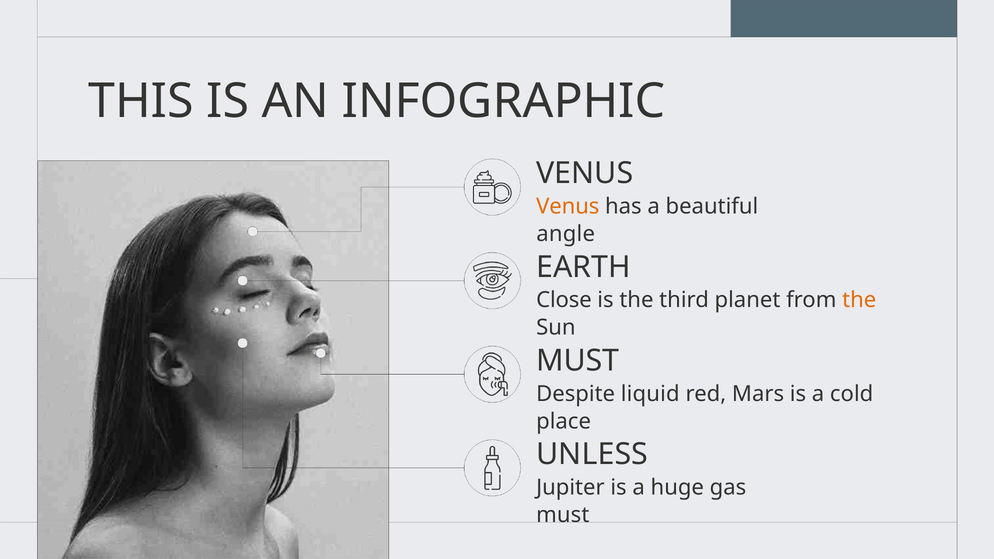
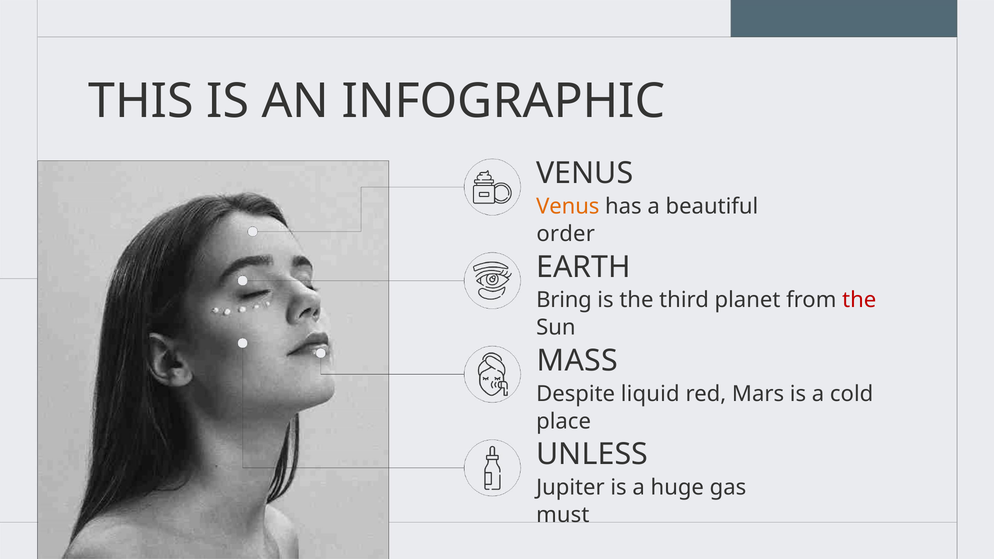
angle: angle -> order (566, 234)
Close: Close -> Bring (564, 300)
the colour: orange -> red (859, 300)
MUST: MUST -> MASS (577, 361)
